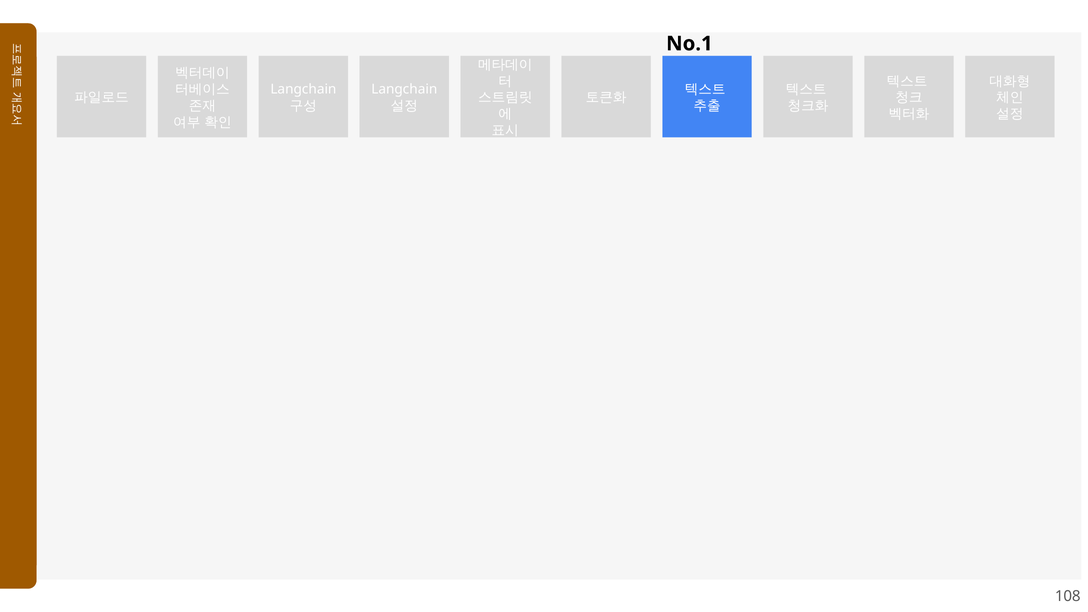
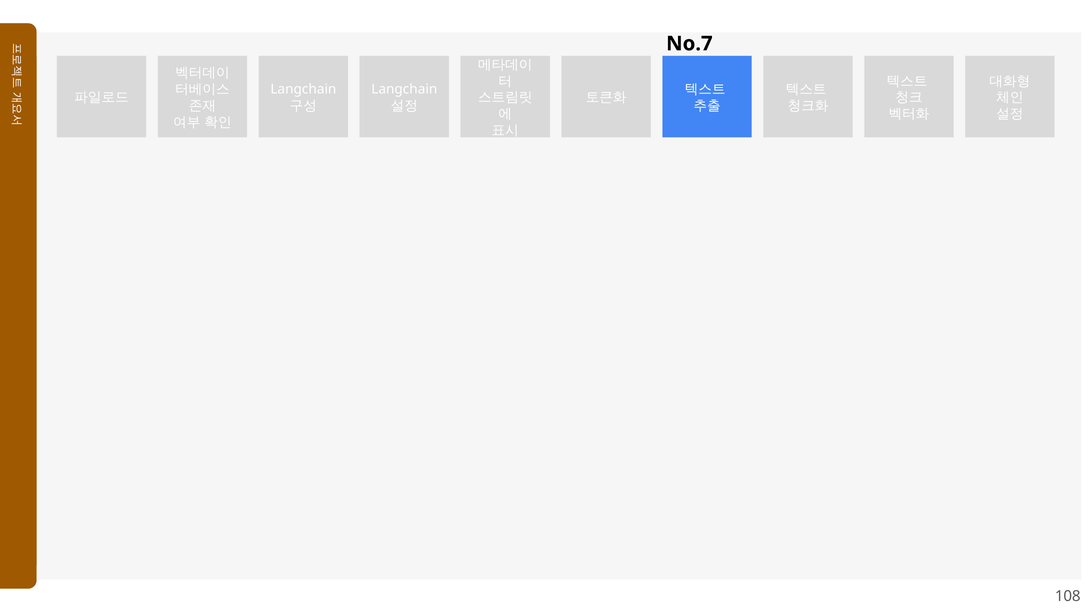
No.1: No.1 -> No.7 (689, 44)
